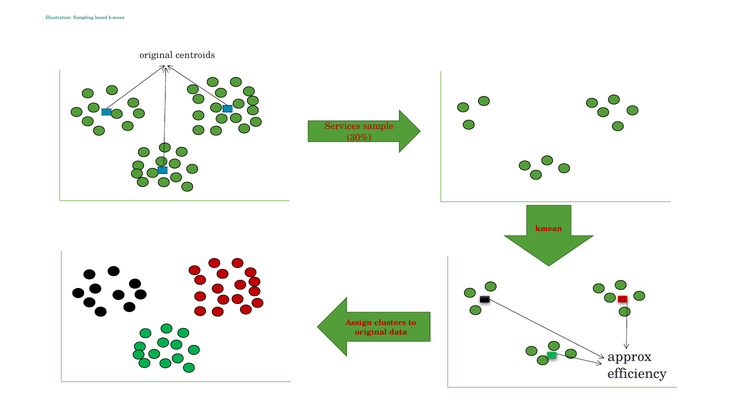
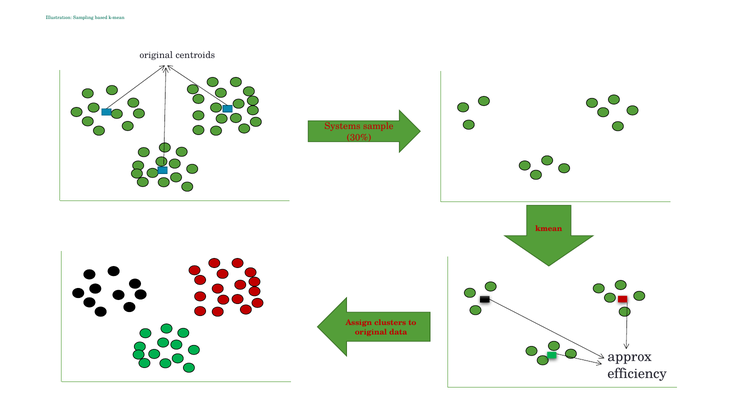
Services: Services -> Systems (342, 126)
